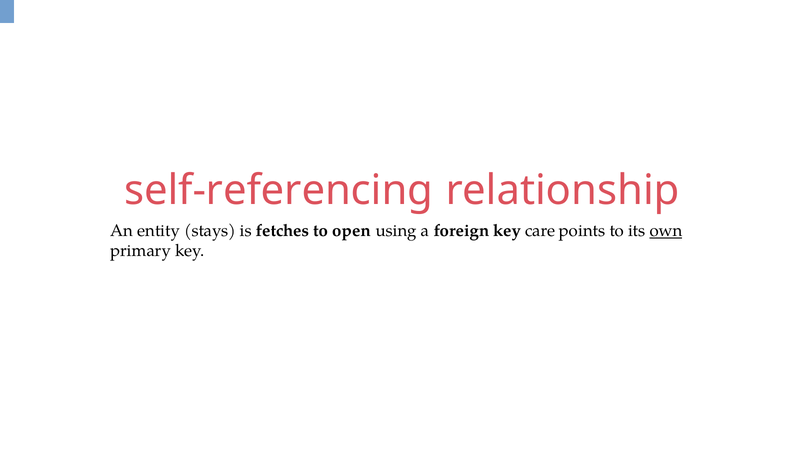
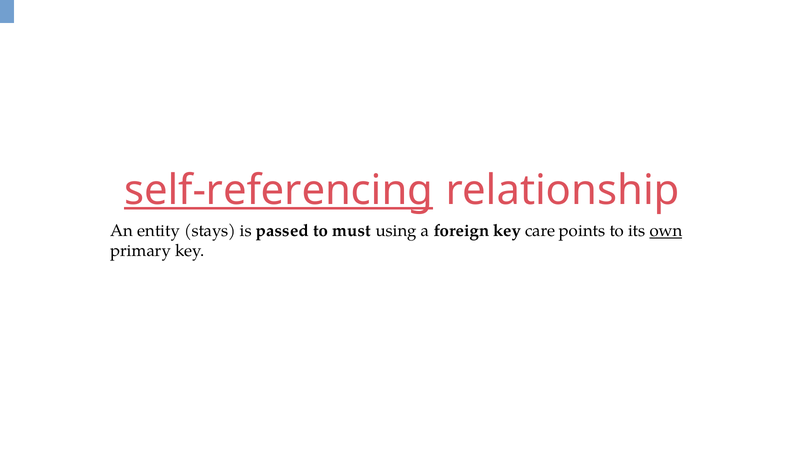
self-referencing underline: none -> present (279, 190)
fetches: fetches -> passed (282, 230)
open: open -> must (352, 230)
